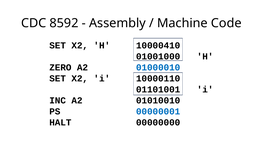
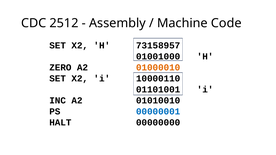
8592: 8592 -> 2512 (64, 23)
10000410: 10000410 -> 73158957 (158, 45)
01000010 colour: blue -> orange (158, 68)
